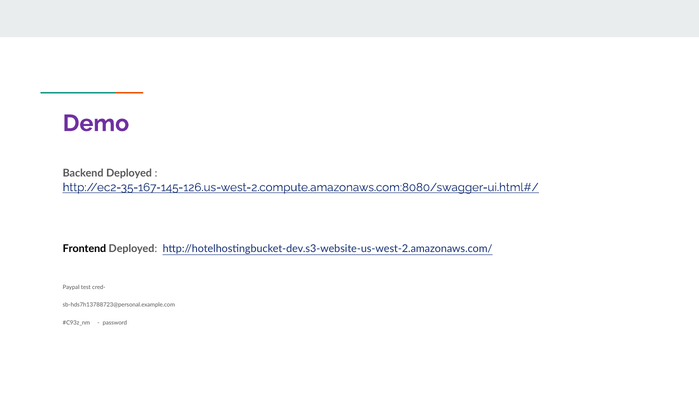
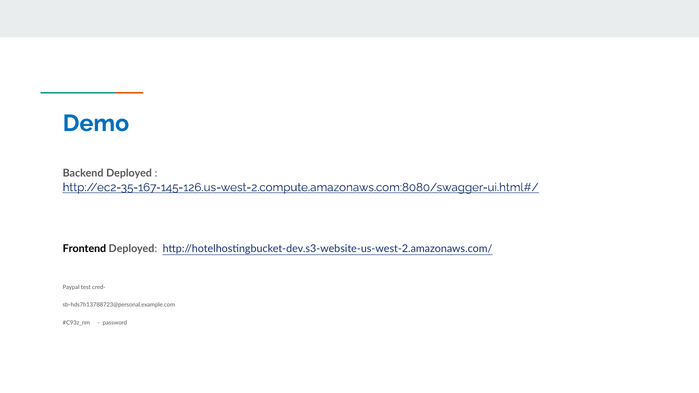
Demo colour: purple -> blue (96, 123)
